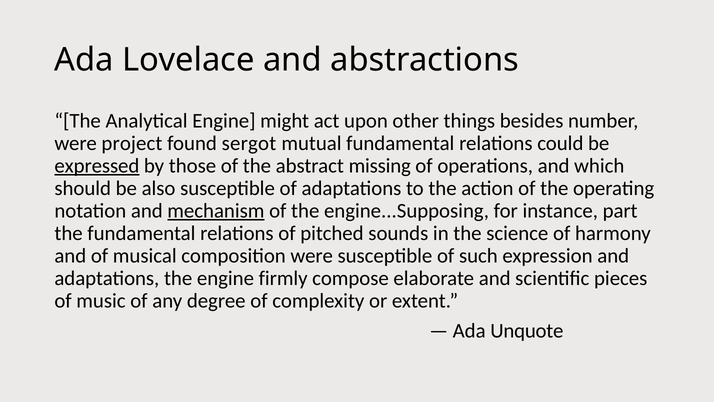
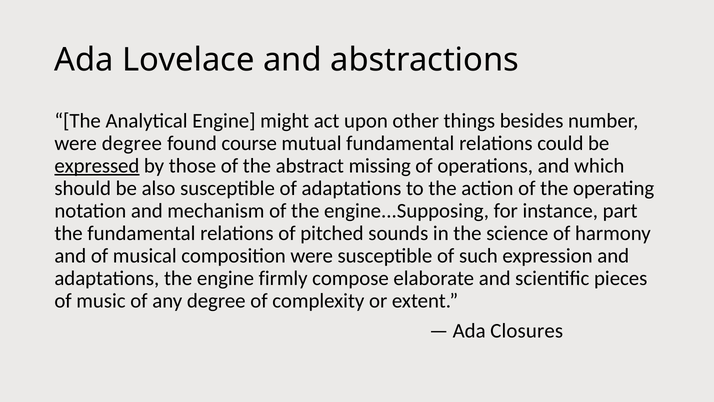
were project: project -> degree (132, 143)
sergot: sergot -> course (249, 143)
mechanism underline: present -> none (216, 211)
Unquote: Unquote -> Closures (527, 331)
